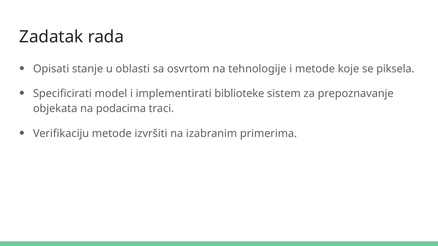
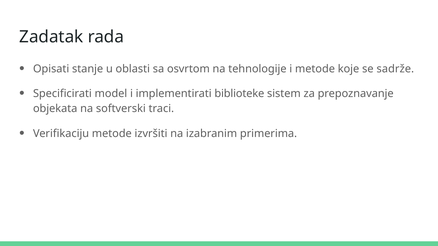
piksela: piksela -> sadrže (395, 69)
podacima: podacima -> softverski (121, 109)
